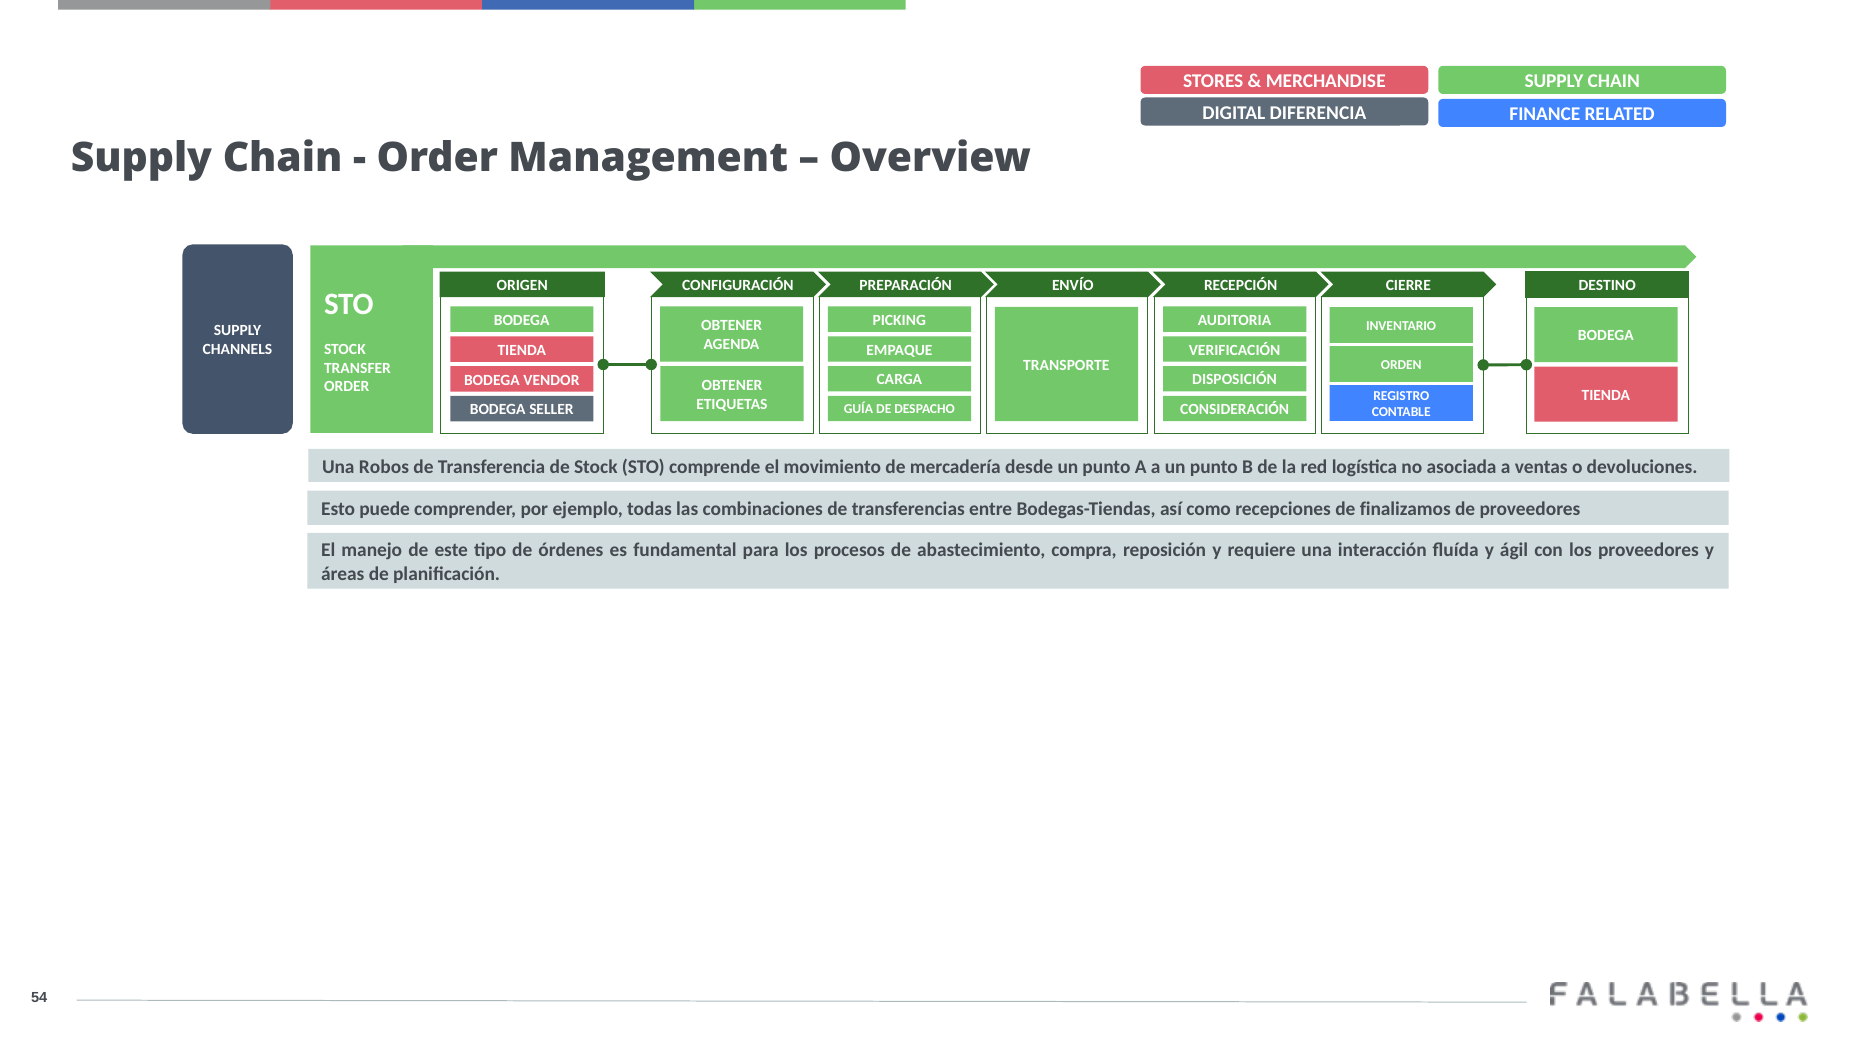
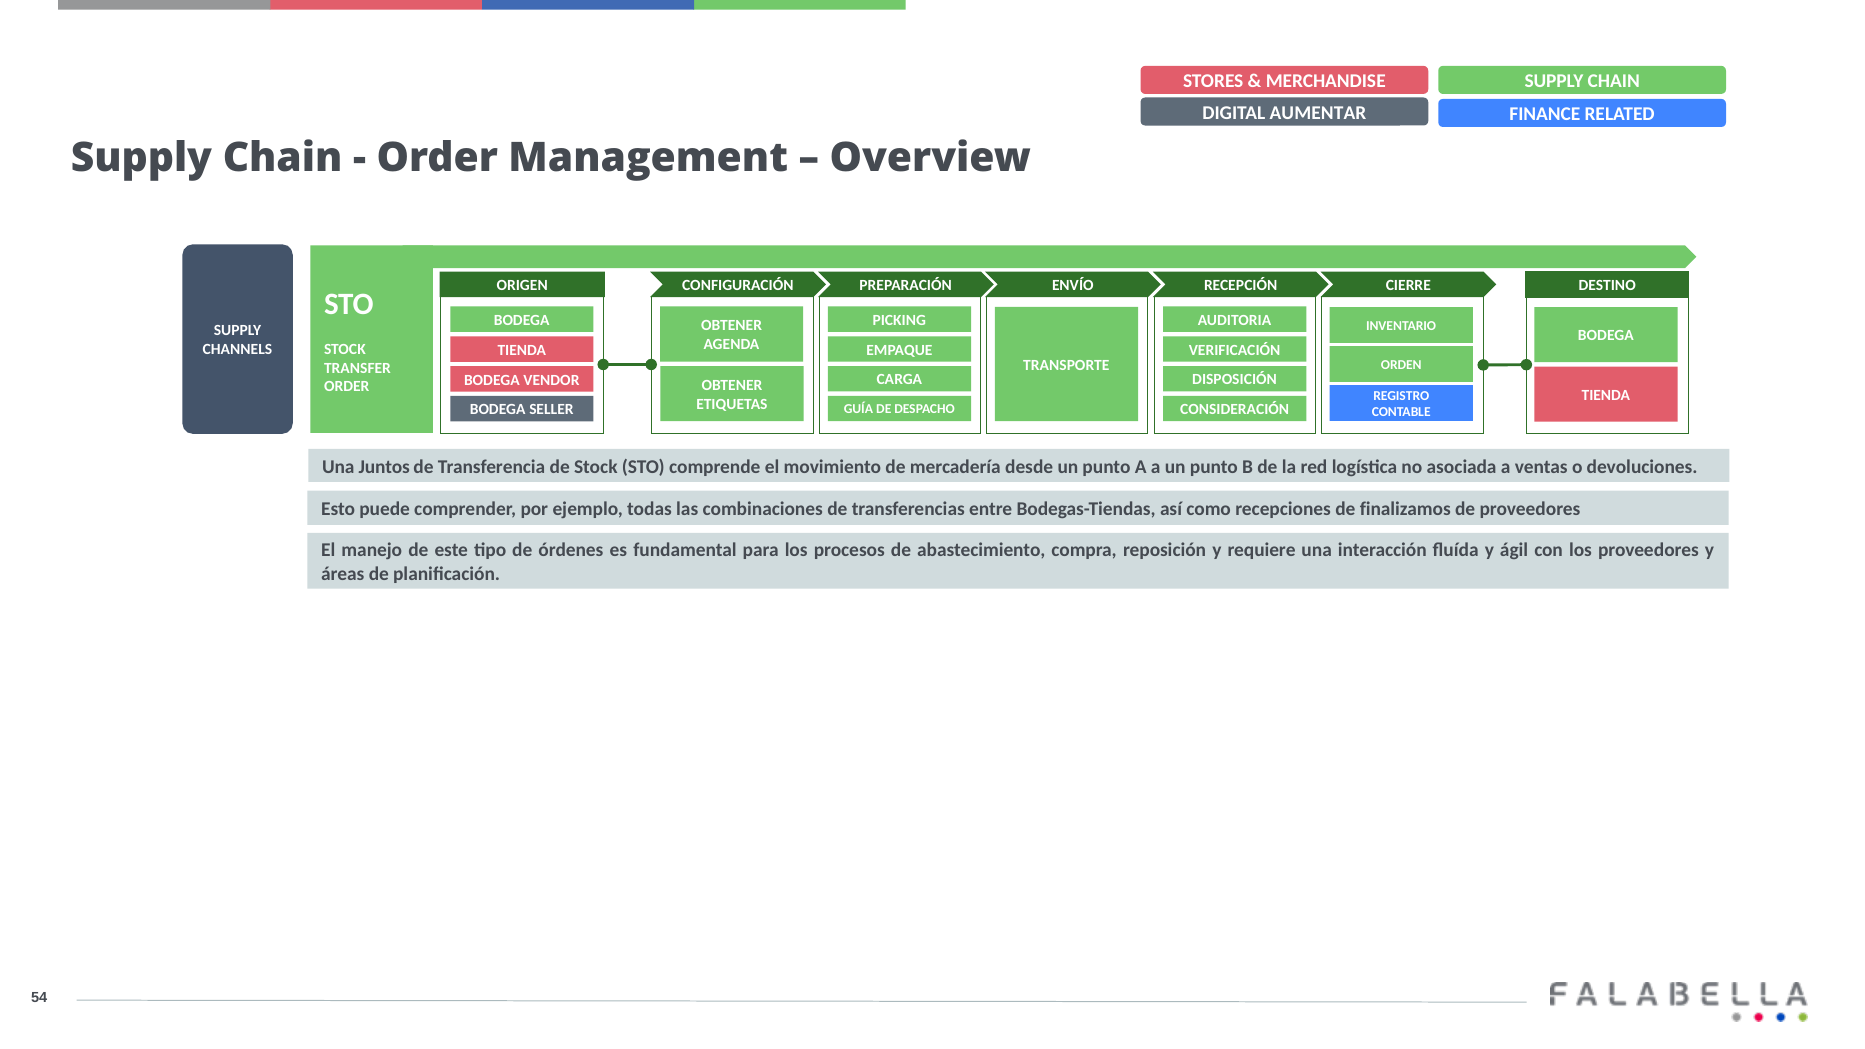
DIFERENCIA: DIFERENCIA -> AUMENTAR (1318, 113)
Robos: Robos -> Juntos (384, 467)
